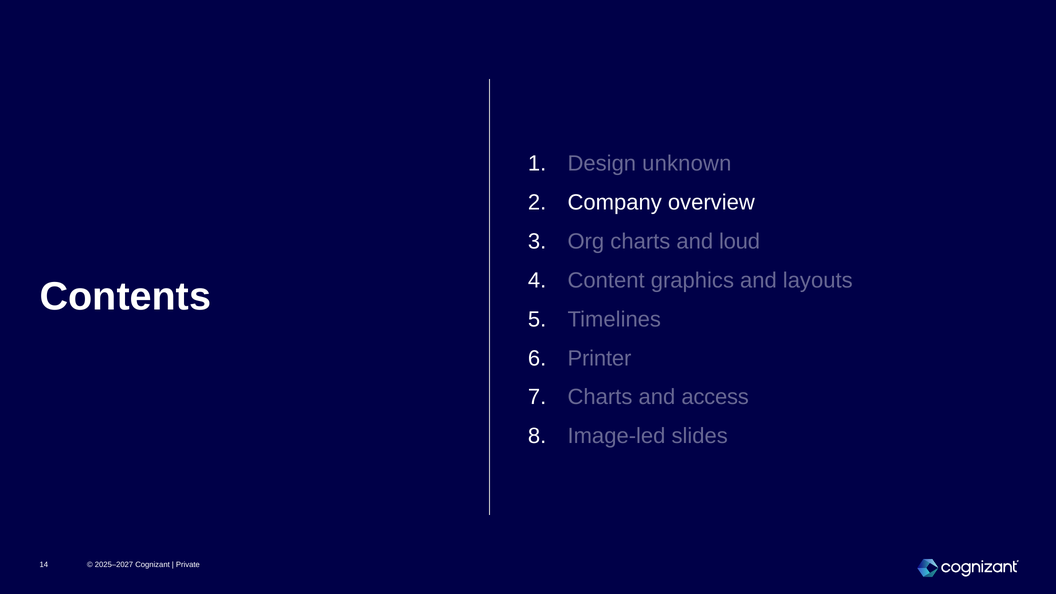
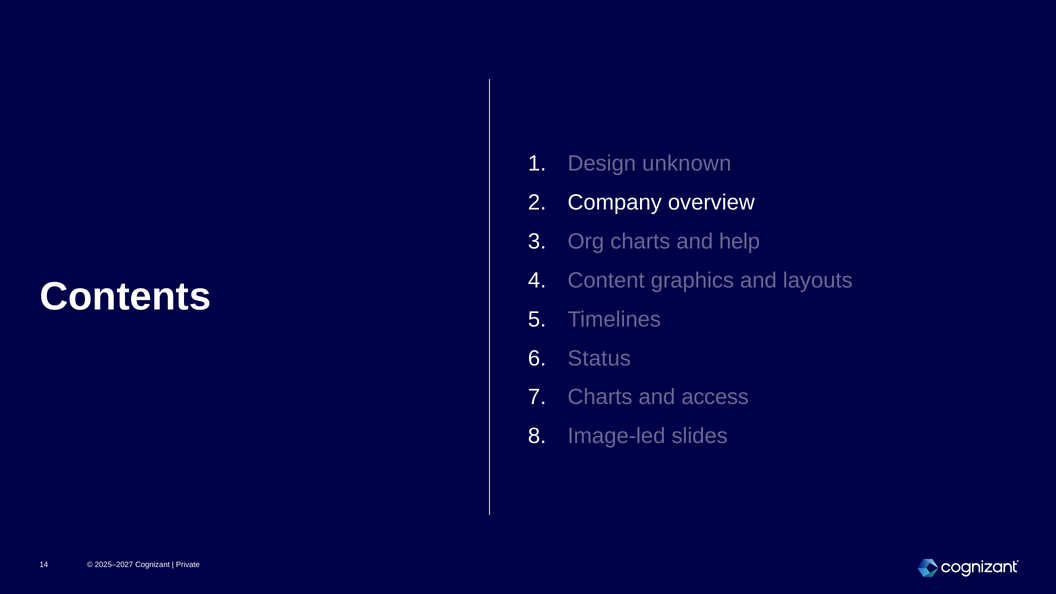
loud: loud -> help (740, 241)
Printer: Printer -> Status (599, 358)
